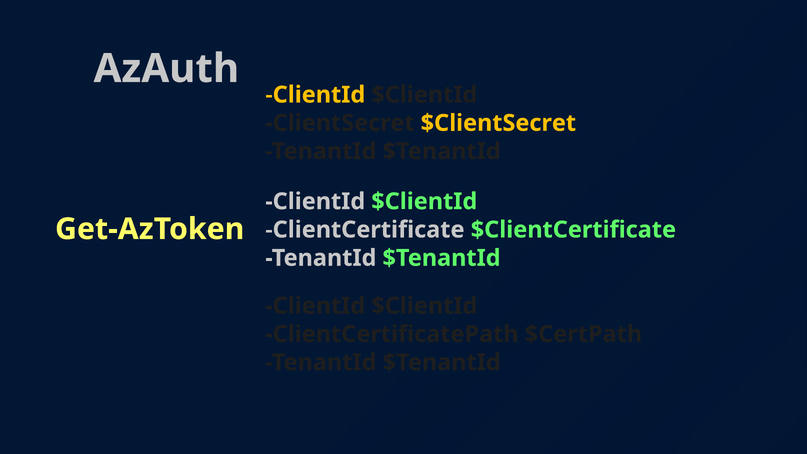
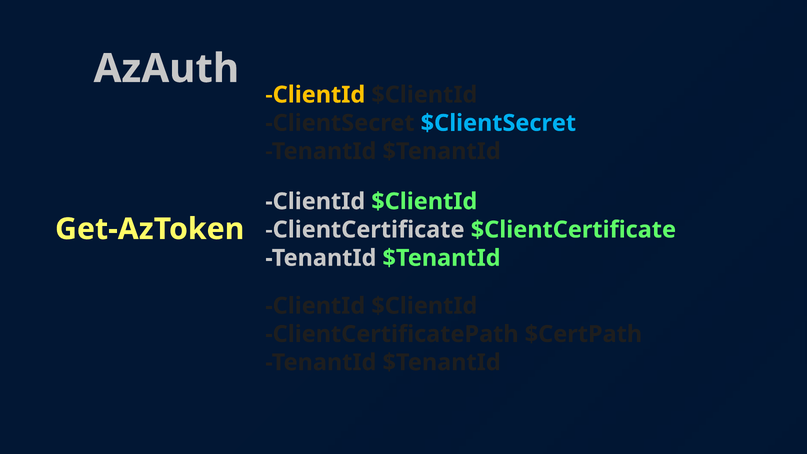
$ClientSecret colour: yellow -> light blue (498, 123)
